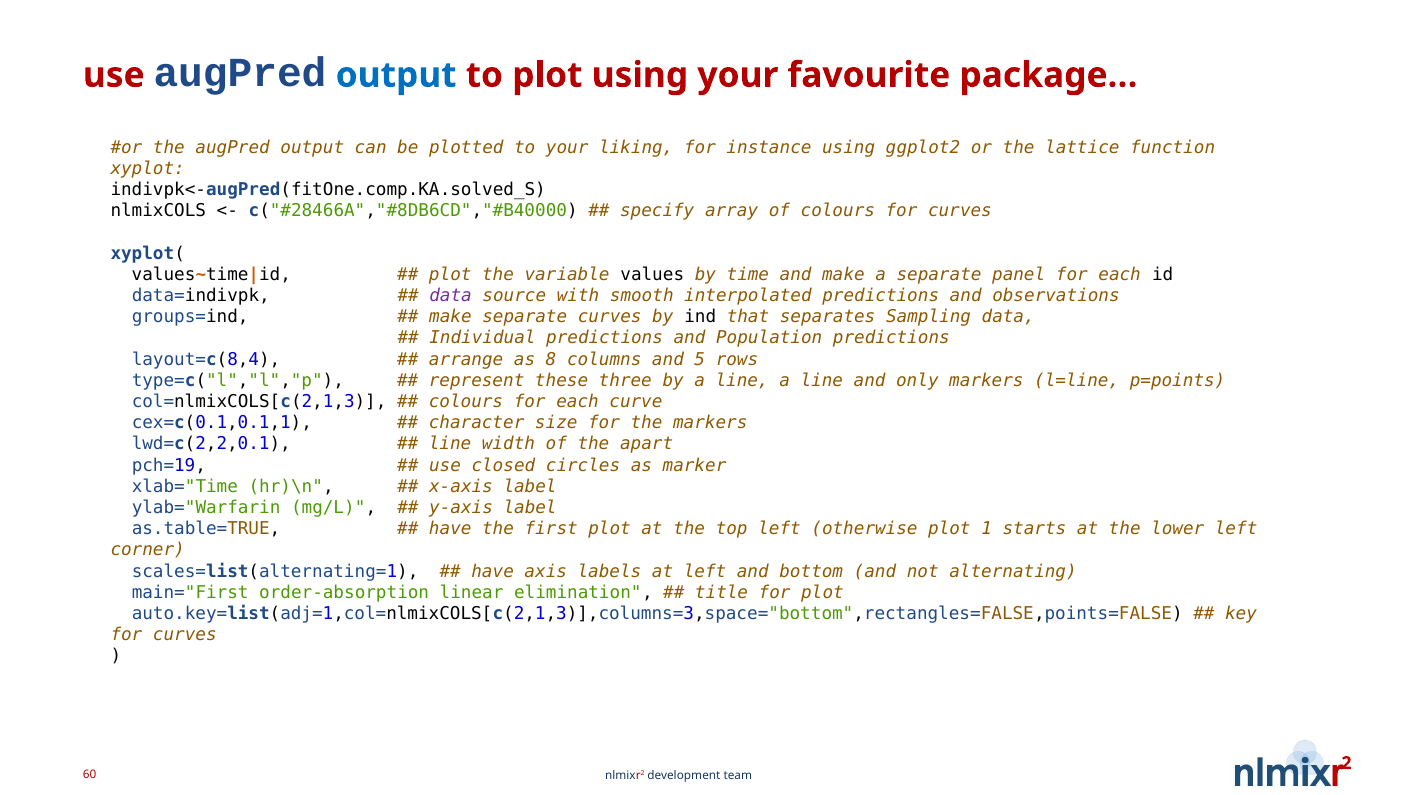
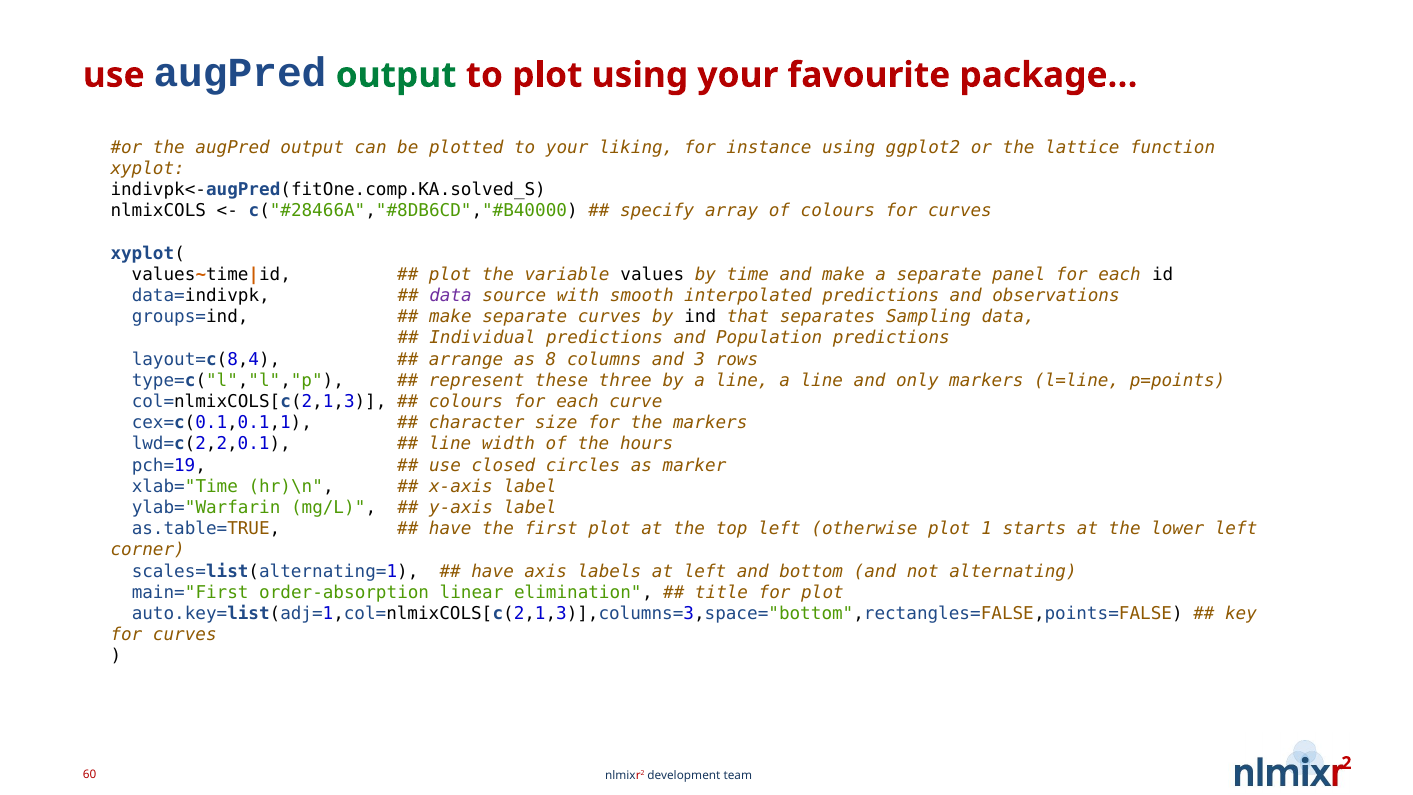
output colour: blue -> green (396, 75)
5: 5 -> 3 (700, 359)
apart: apart -> hours (647, 444)
